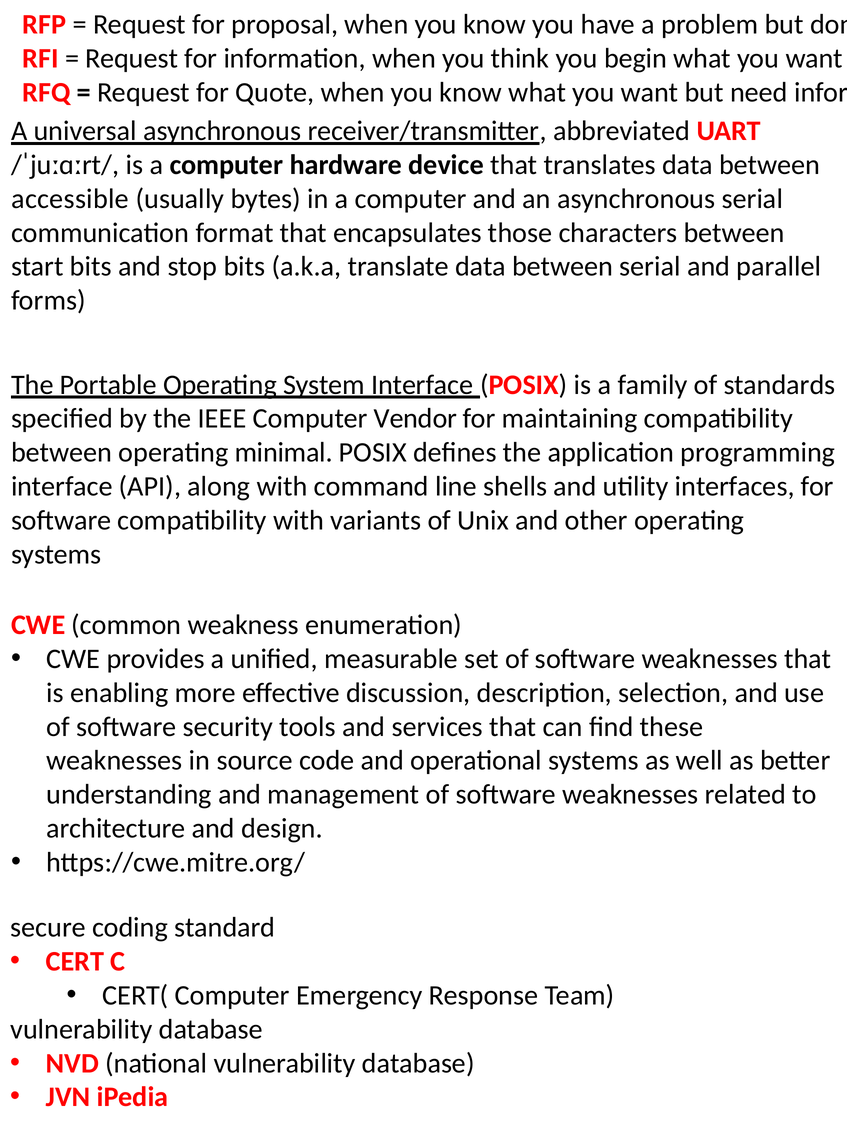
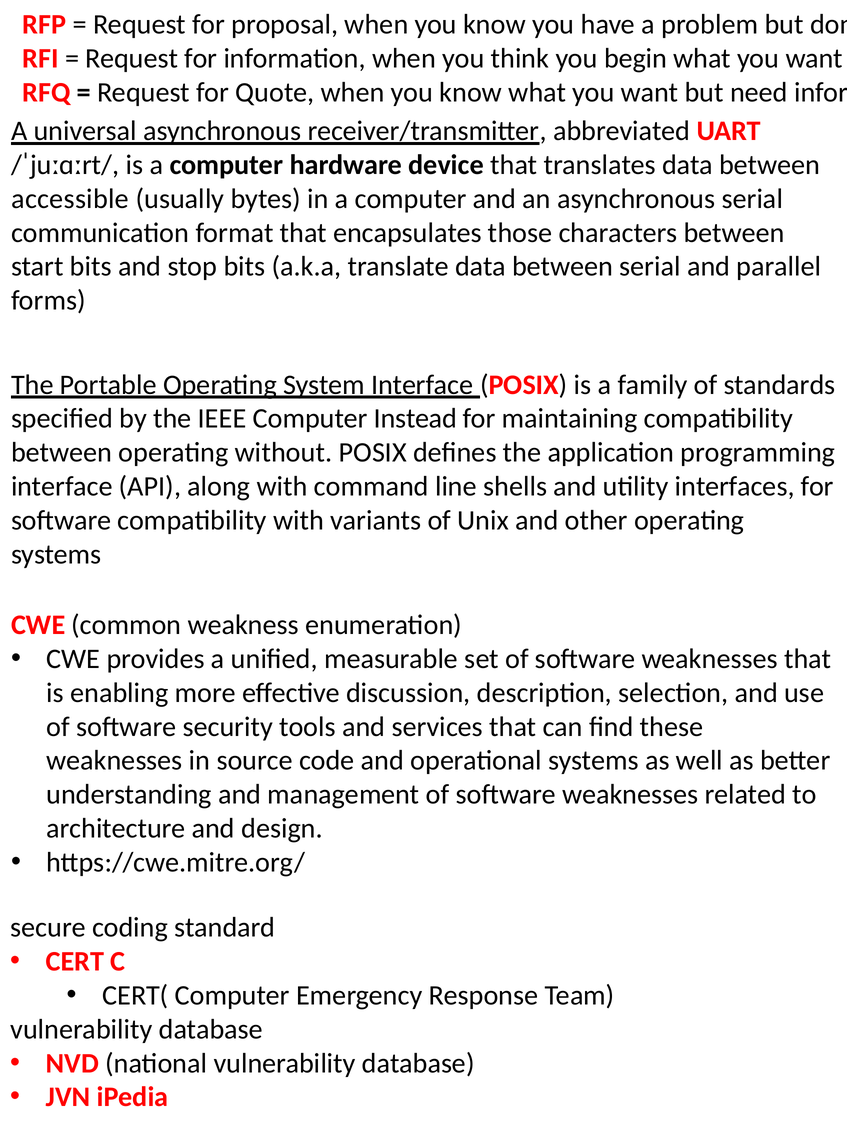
Vendor: Vendor -> Instead (415, 418)
minimal: minimal -> without (284, 452)
